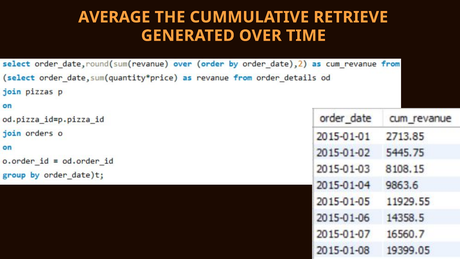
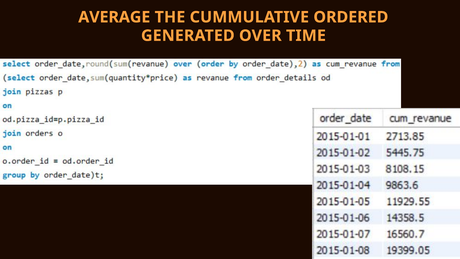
RETRIEVE: RETRIEVE -> ORDERED (351, 17)
